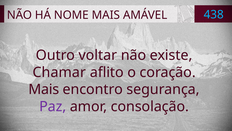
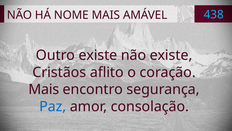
Outro voltar: voltar -> existe (98, 55)
Chamar: Chamar -> Cristãos (59, 72)
Paz colour: purple -> blue (53, 106)
